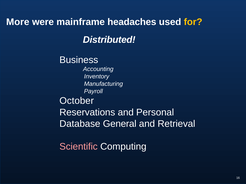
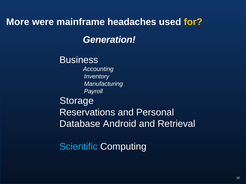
Distributed: Distributed -> Generation (109, 40)
October: October -> Storage (77, 101)
General: General -> Android (120, 124)
Scientific colour: pink -> light blue (79, 147)
